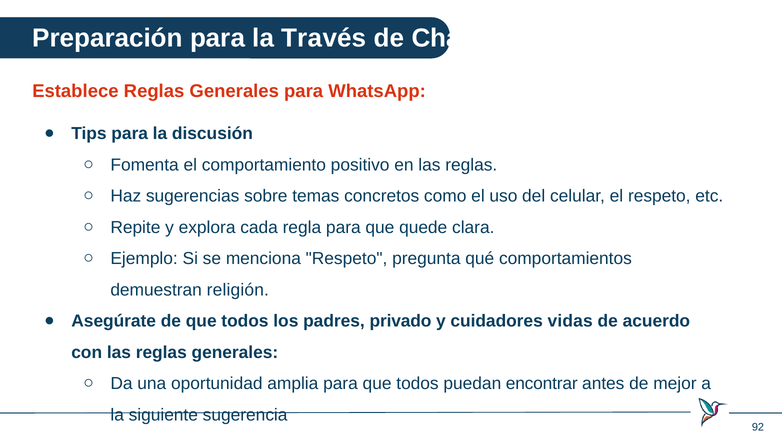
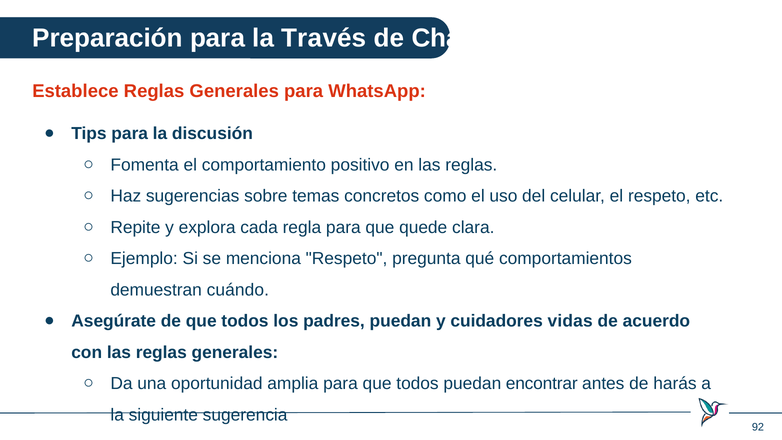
religión: religión -> cuándo (238, 290)
padres privado: privado -> puedan (400, 321)
mejor: mejor -> harás (675, 384)
